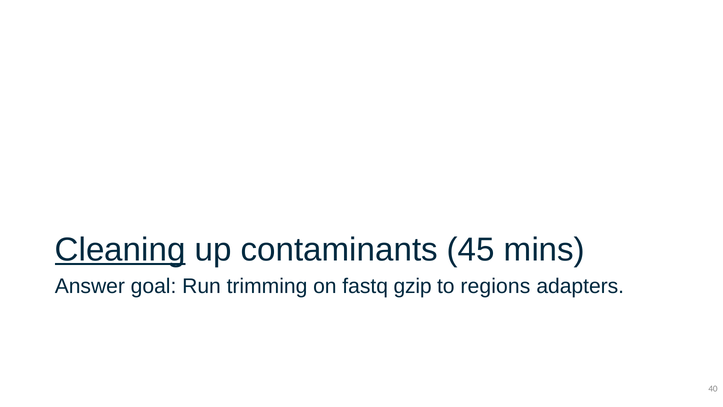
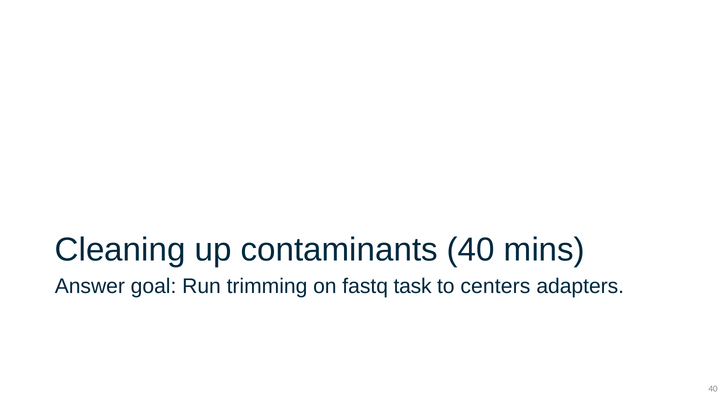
Cleaning underline: present -> none (120, 250)
contaminants 45: 45 -> 40 (471, 250)
gzip: gzip -> task (413, 286)
regions: regions -> centers (495, 286)
